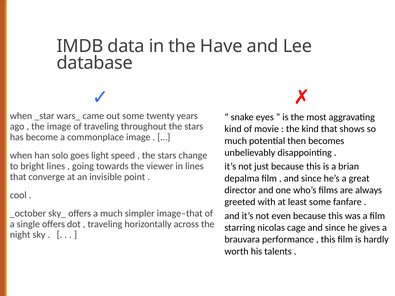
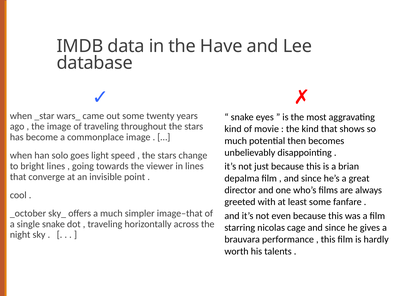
single offers: offers -> snake (54, 224)
